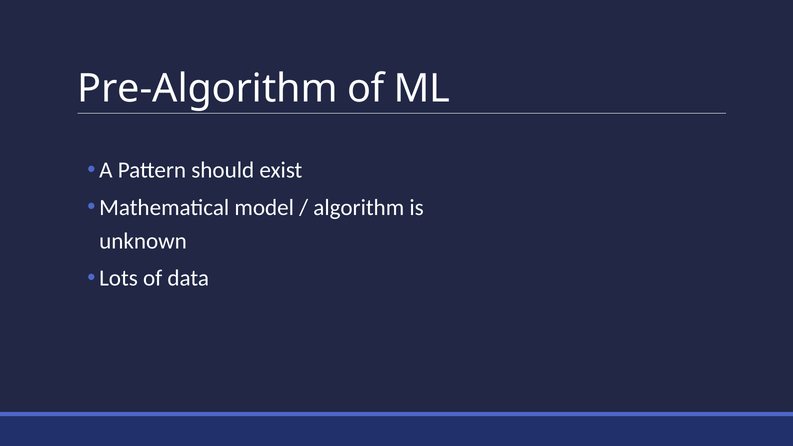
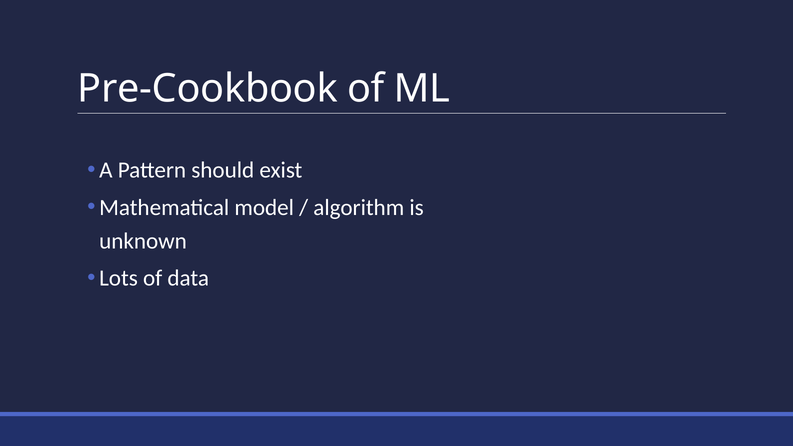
Pre-Algorithm: Pre-Algorithm -> Pre-Cookbook (208, 89)
